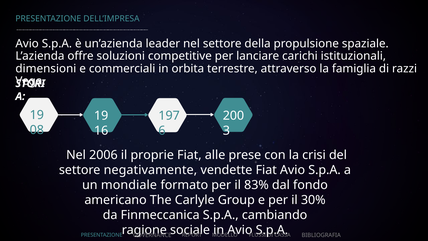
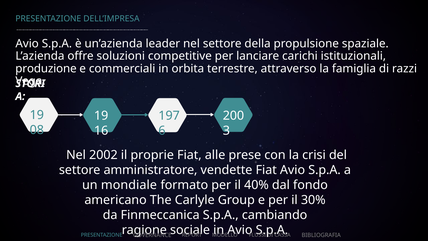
dimensioni: dimensioni -> produzione (46, 69)
2006: 2006 -> 2002 (103, 155)
negativamente: negativamente -> amministratore (151, 170)
83%: 83% -> 40% (256, 185)
